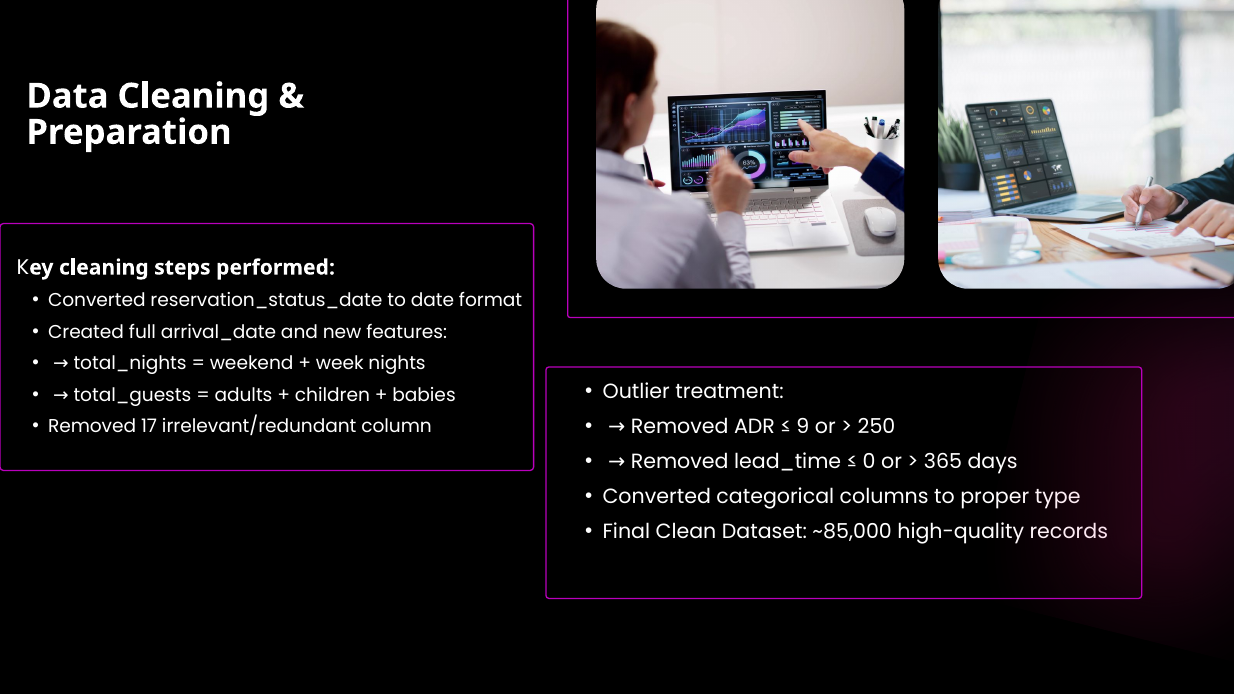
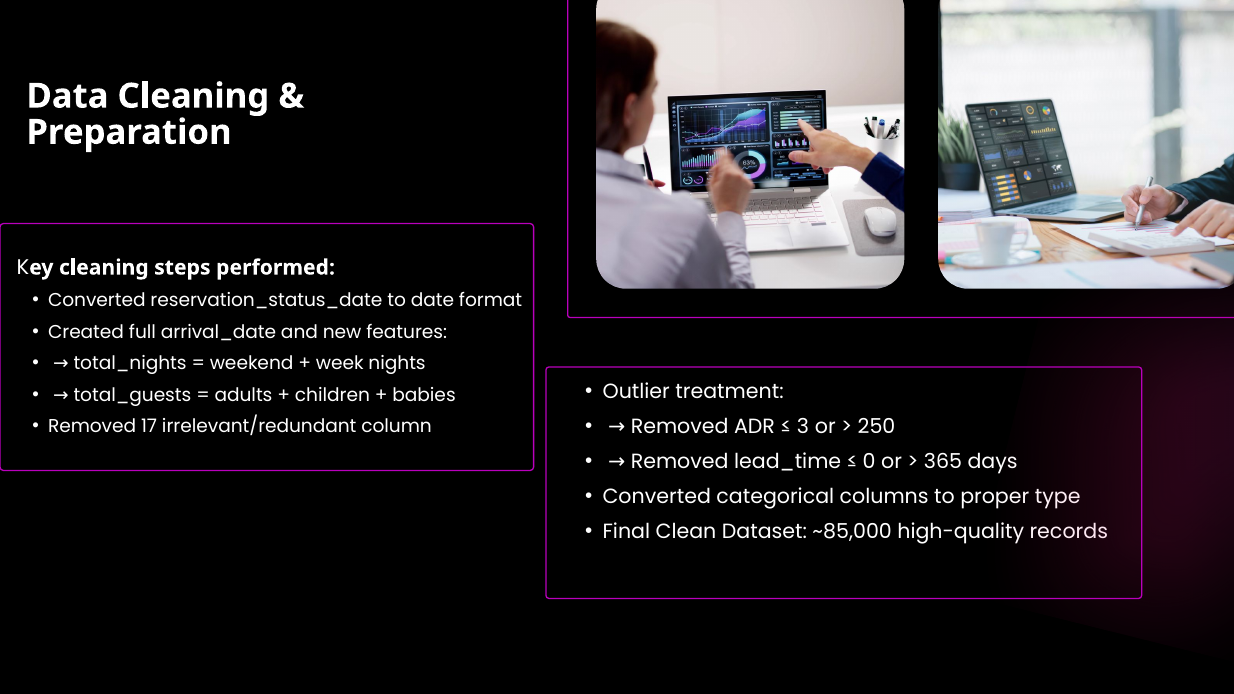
9: 9 -> 3 (803, 427)
